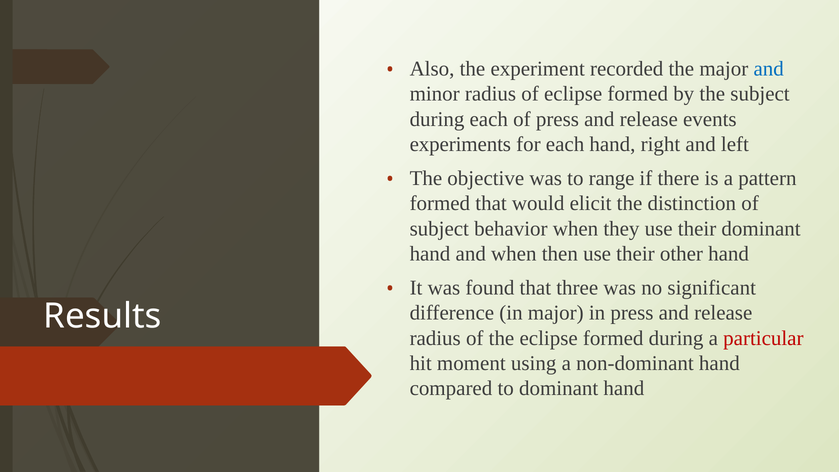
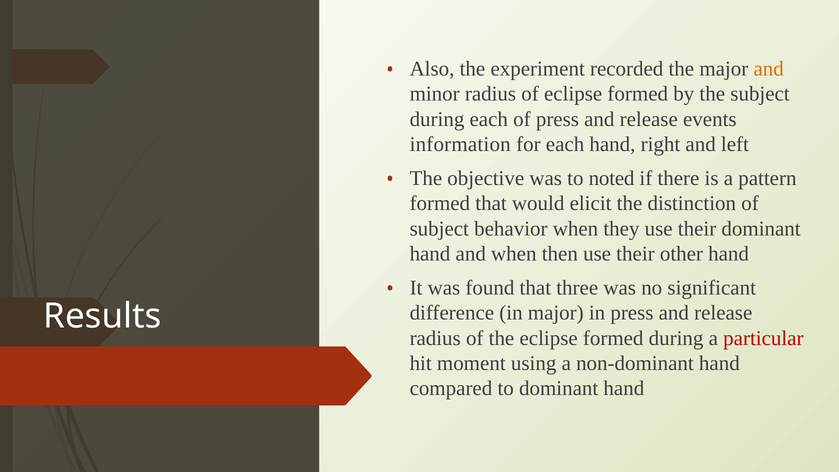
and colour: blue -> orange (769, 69)
experiments: experiments -> information (460, 144)
range: range -> noted (612, 178)
